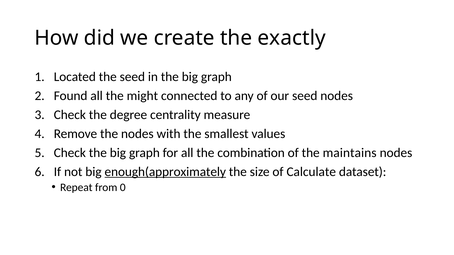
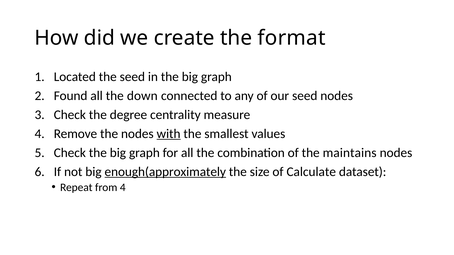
exactly: exactly -> format (292, 38)
might: might -> down (142, 96)
with underline: none -> present (169, 134)
from 0: 0 -> 4 (123, 188)
